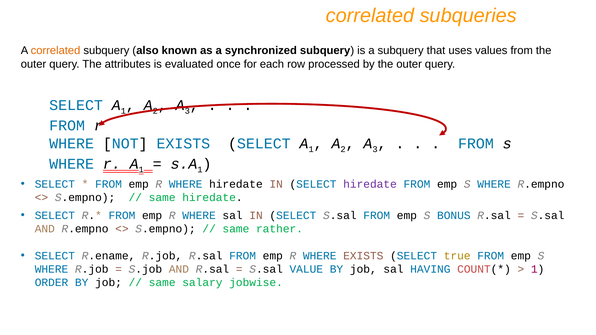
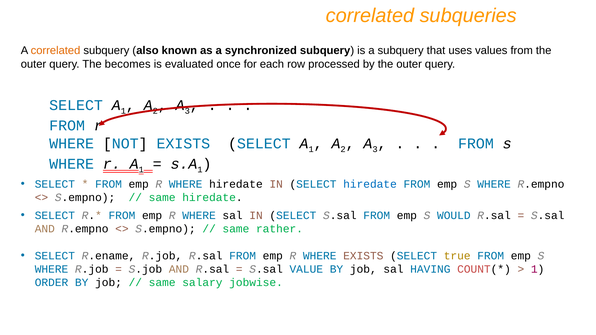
attributes: attributes -> becomes (128, 64)
hiredate colour: purple -> blue (370, 184)
BONUS: BONUS -> WOULD (454, 216)
